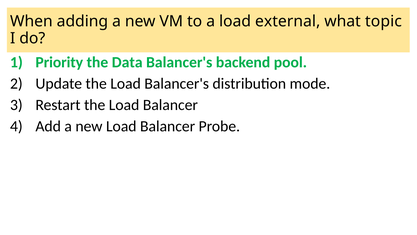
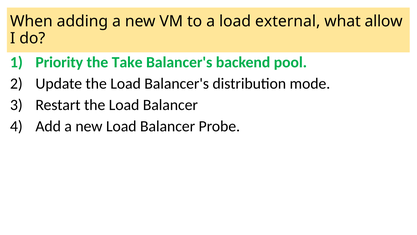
topic: topic -> allow (384, 21)
Data: Data -> Take (127, 62)
